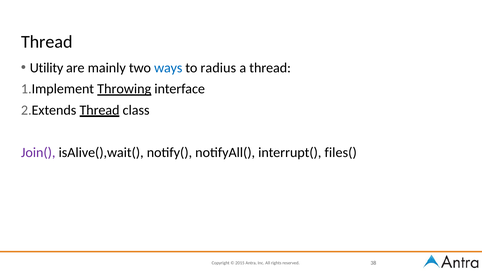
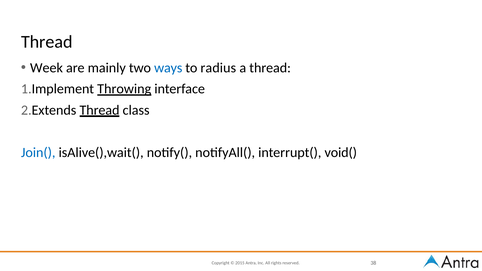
Utility: Utility -> Week (46, 68)
Join( colour: purple -> blue (38, 153)
files(: files( -> void( (341, 153)
